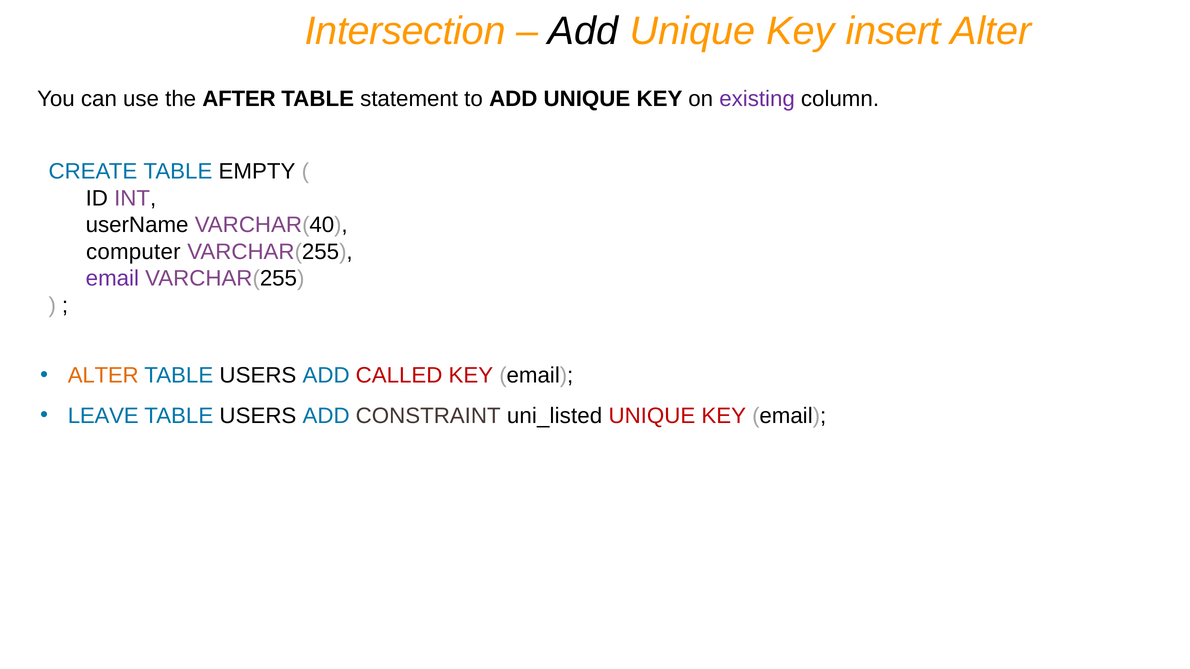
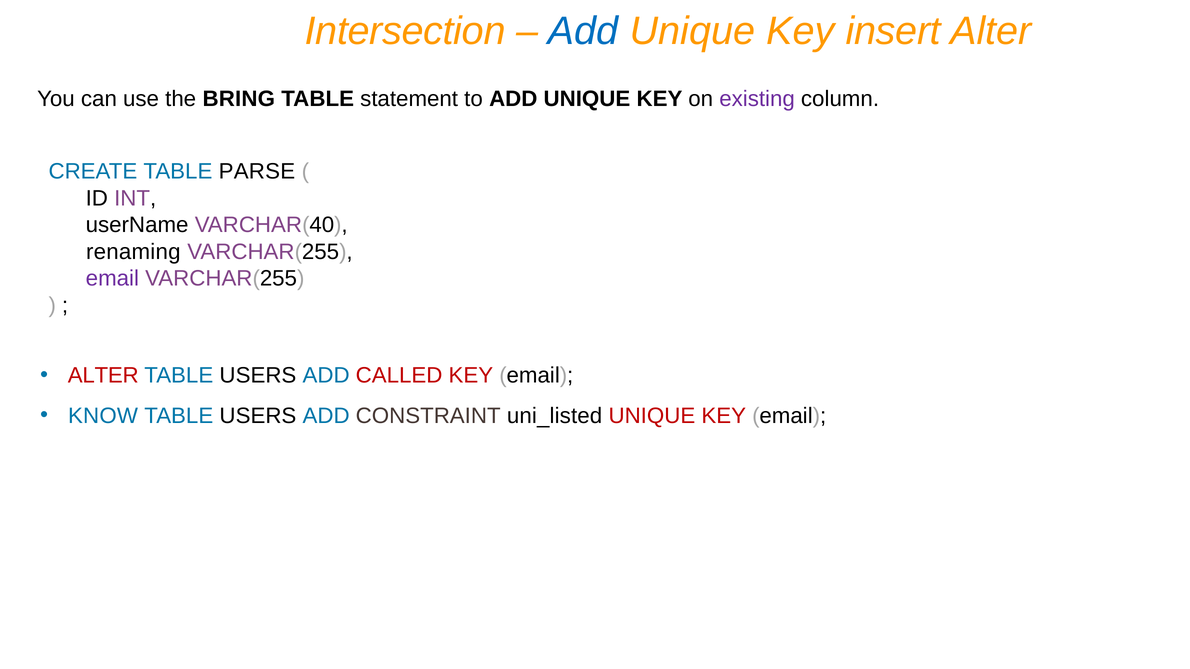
Add colour: black -> blue (583, 31)
AFTER: AFTER -> BRING (239, 99)
EMPTY: EMPTY -> PARSE (257, 172)
computer: computer -> renaming (133, 252)
ALTER colour: orange -> red (103, 376)
LEAVE: LEAVE -> KNOW (103, 416)
